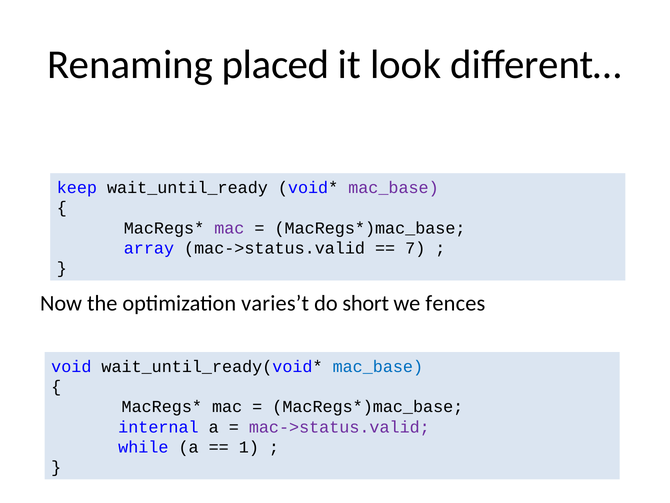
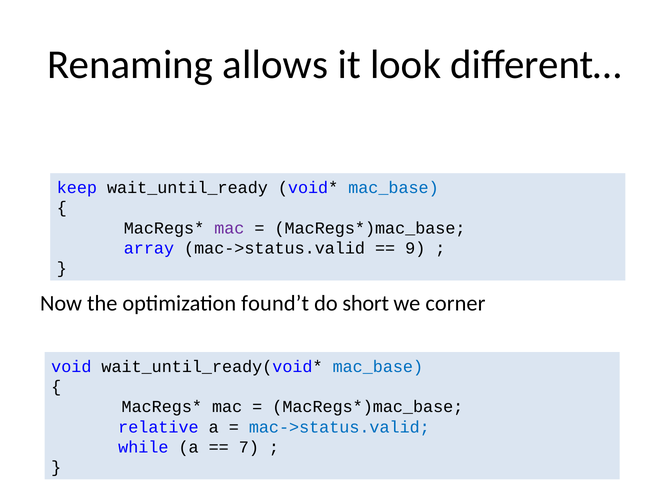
placed: placed -> allows (275, 65)
mac_base colour: purple -> blue (393, 188)
7: 7 -> 9 (415, 248)
varies’t: varies’t -> found’t (275, 303)
fences: fences -> corner (455, 303)
internal: internal -> relative (158, 427)
mac->status.valid colour: purple -> blue (339, 427)
1: 1 -> 7 (249, 447)
